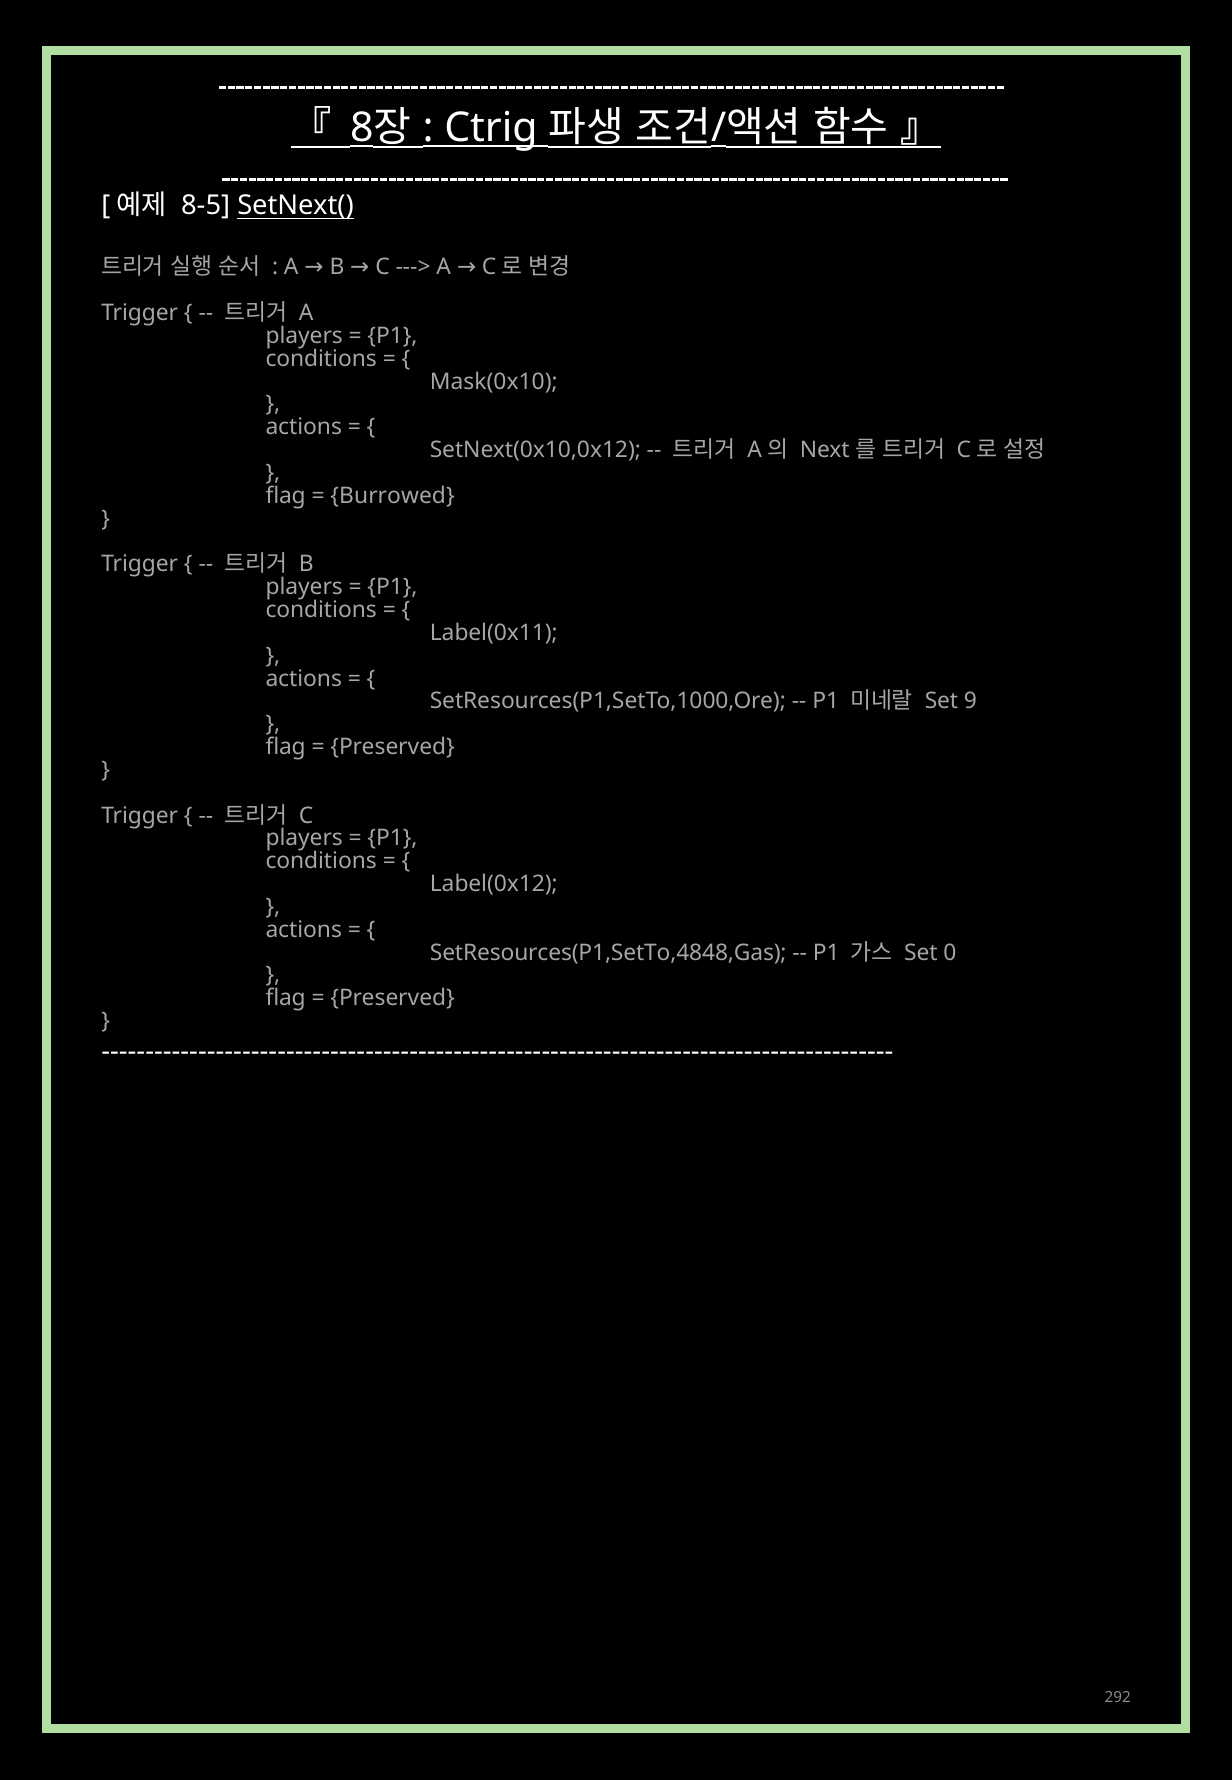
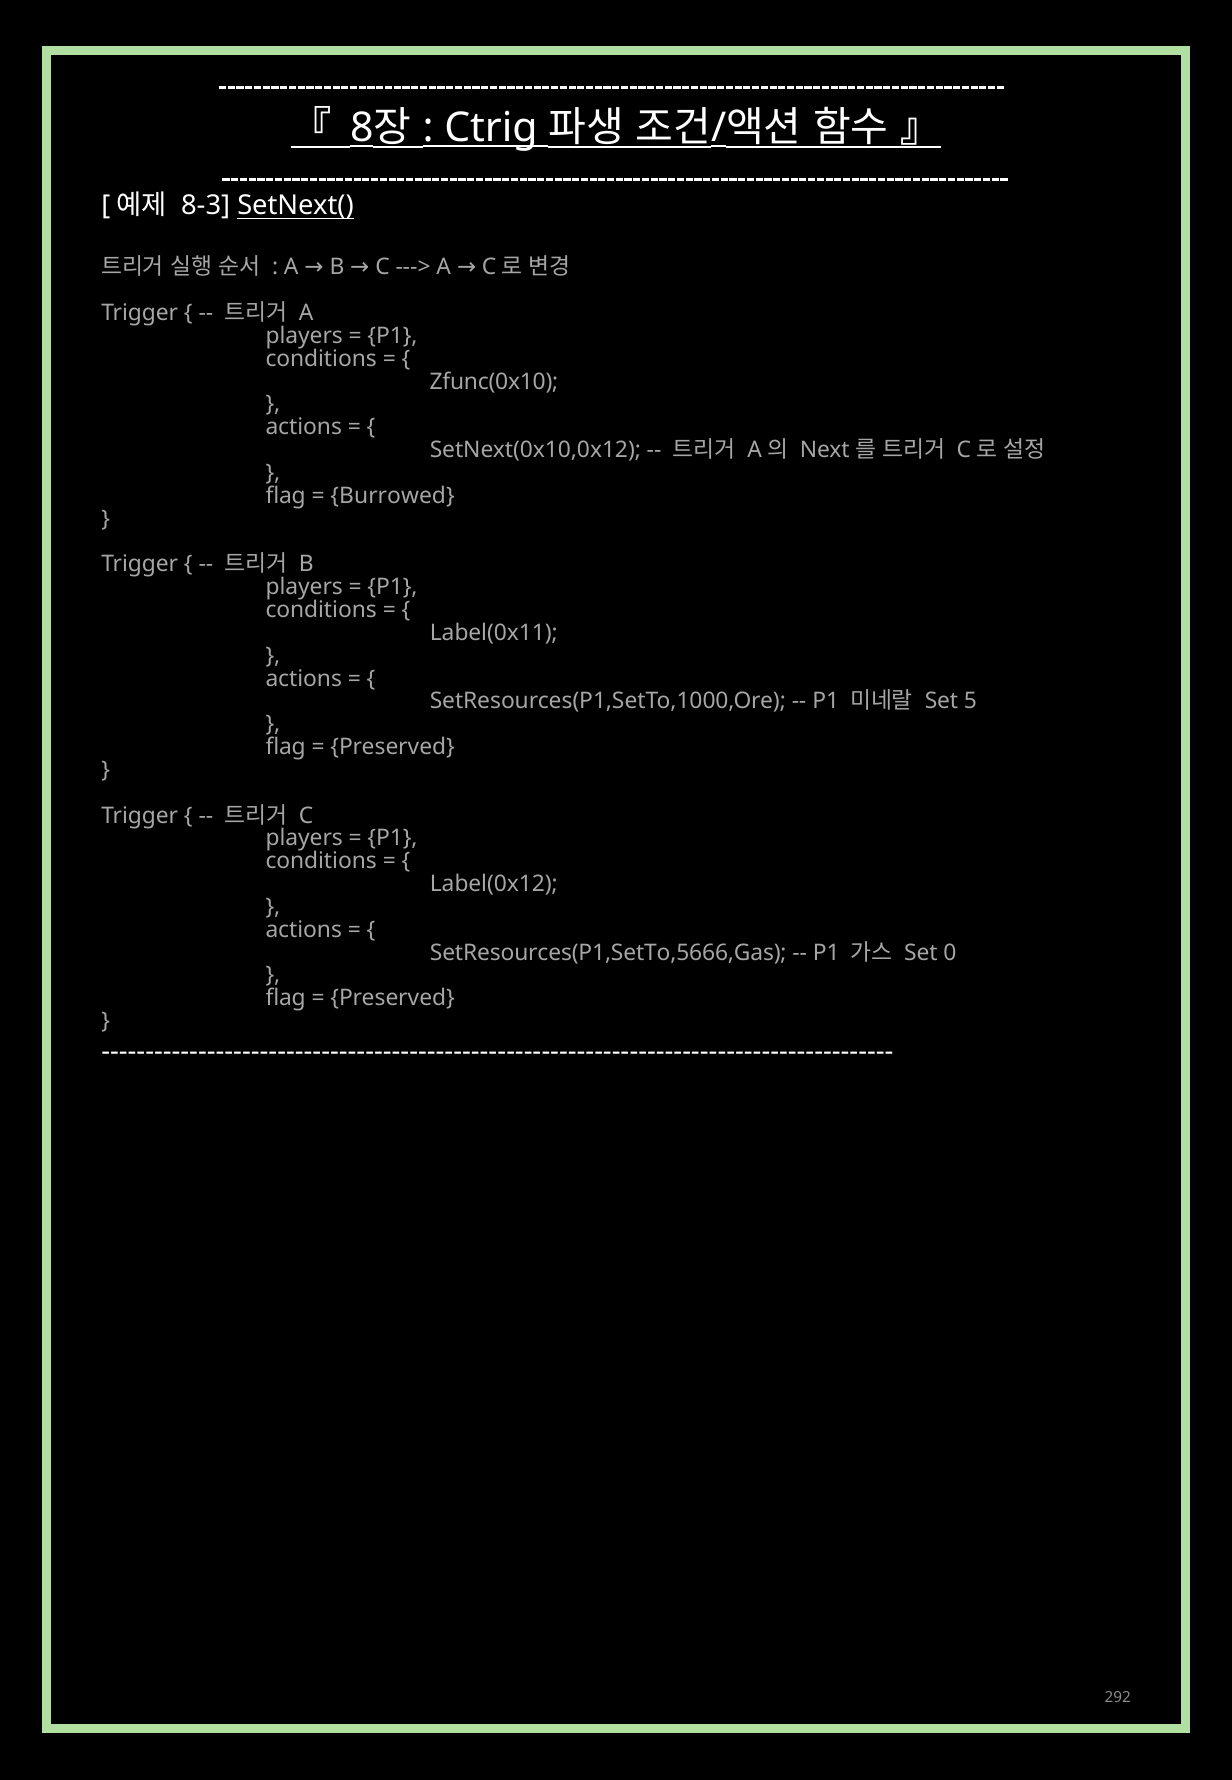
8-5: 8-5 -> 8-3 (206, 206)
Mask(0x10: Mask(0x10 -> Zfunc(0x10 (494, 382)
9: 9 -> 5 (970, 701)
SetResources(P1,SetTo,4848,Gas: SetResources(P1,SetTo,4848,Gas -> SetResources(P1,SetTo,5666,Gas (608, 952)
